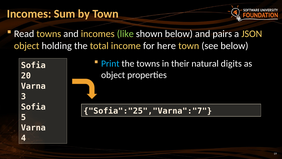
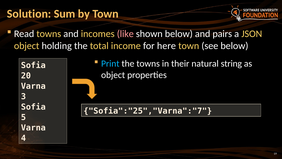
Incomes: Incomes -> Solution (29, 14)
like colour: light green -> pink (125, 34)
digits: digits -> string (231, 64)
